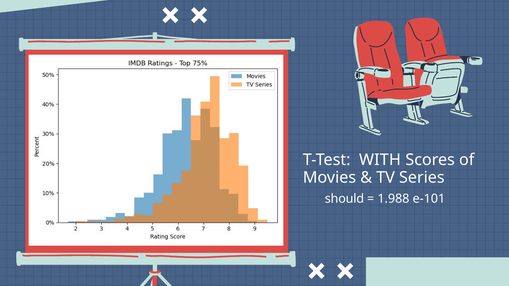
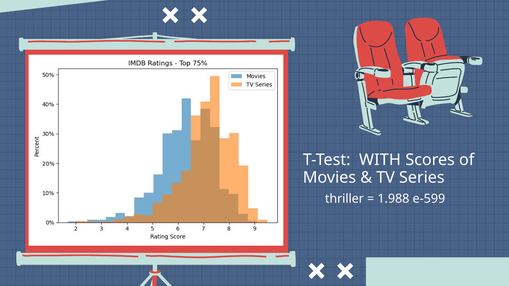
should: should -> thriller (344, 199)
e-101: e-101 -> e-599 (429, 199)
